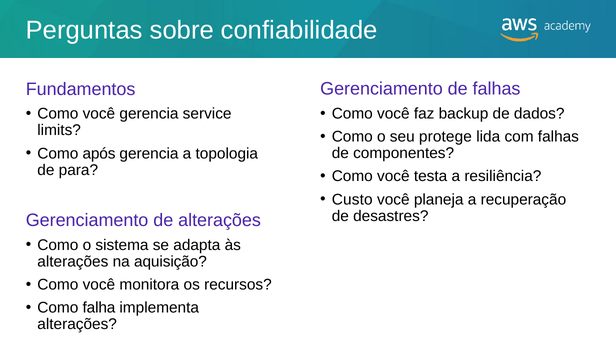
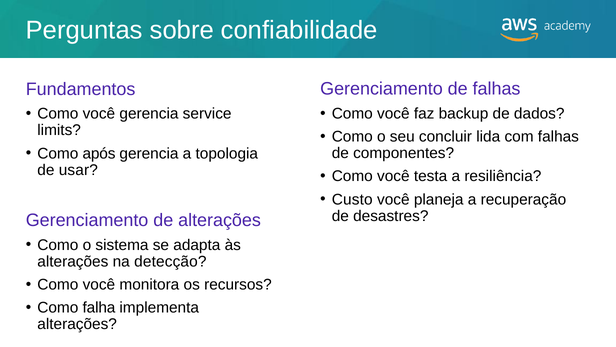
protege: protege -> concluir (445, 136)
para: para -> usar (78, 170)
aquisição: aquisição -> detecção (170, 261)
